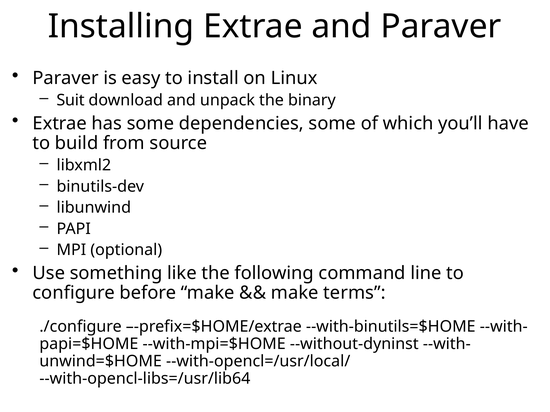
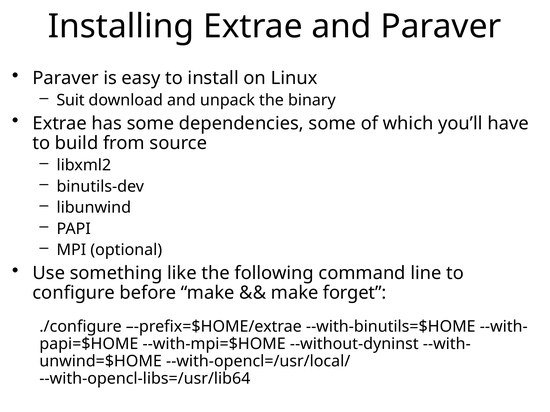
terms: terms -> forget (355, 293)
